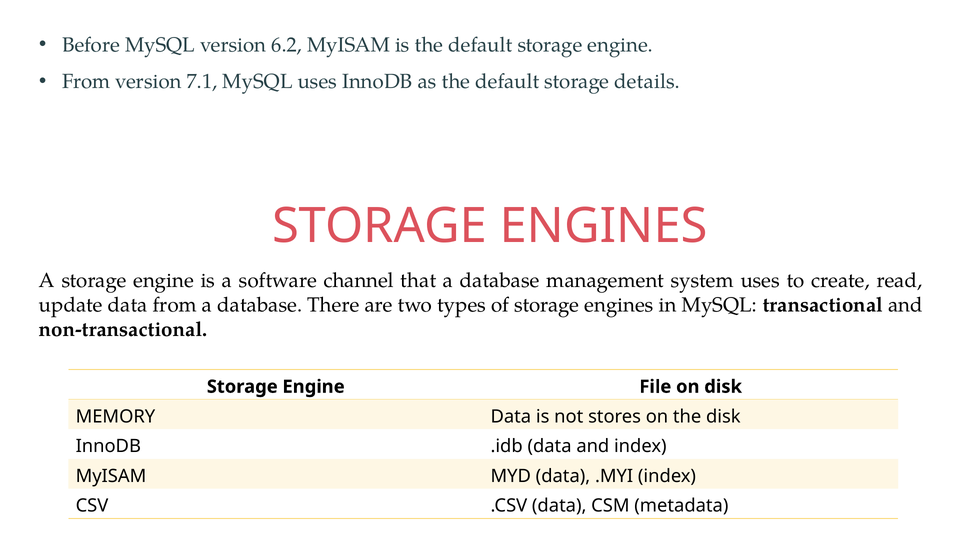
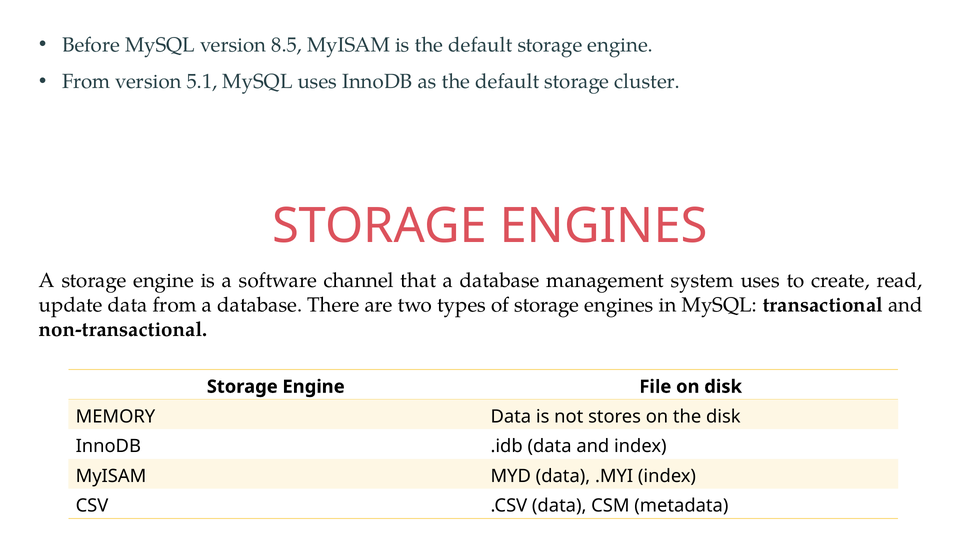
6.2: 6.2 -> 8.5 (287, 45)
7.1: 7.1 -> 5.1 (202, 82)
details: details -> cluster (647, 82)
